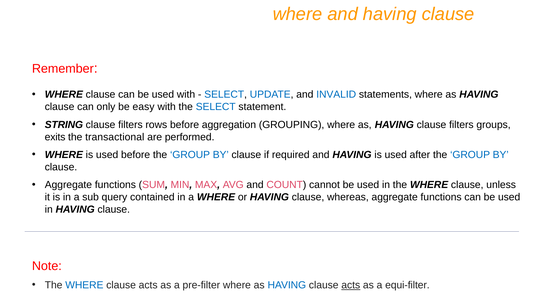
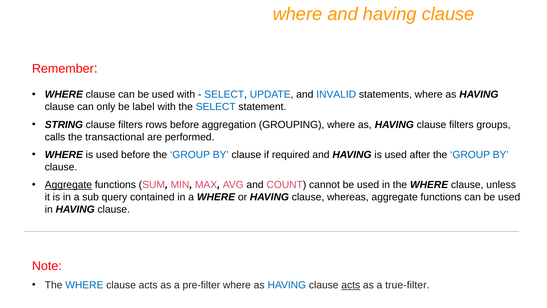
easy: easy -> label (144, 107)
exits: exits -> calls (55, 137)
Aggregate underline: none -> present (68, 185)
equi-filter: equi-filter -> true-filter (407, 285)
